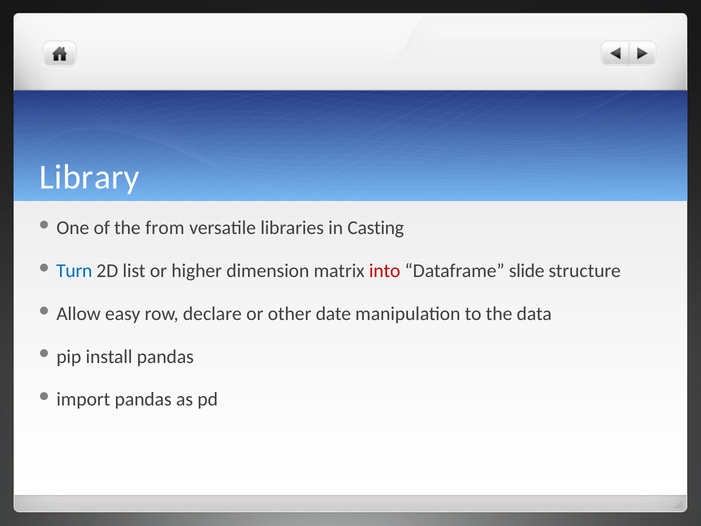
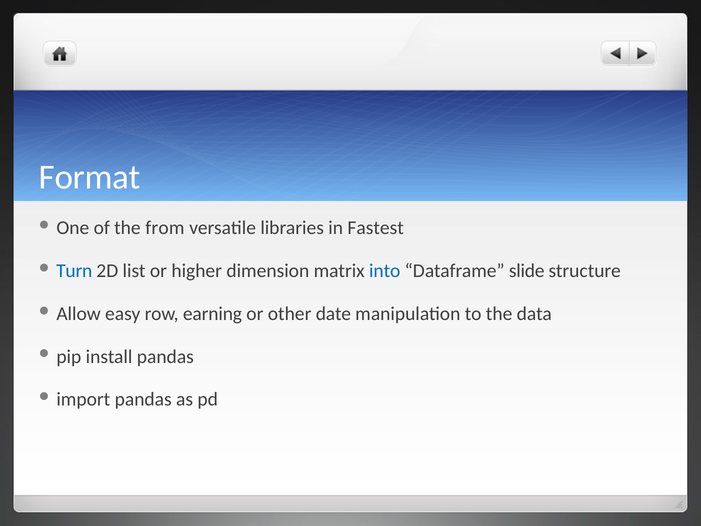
Library: Library -> Format (90, 177)
Casting: Casting -> Fastest (376, 228)
into colour: red -> blue (385, 271)
declare: declare -> earning (212, 314)
